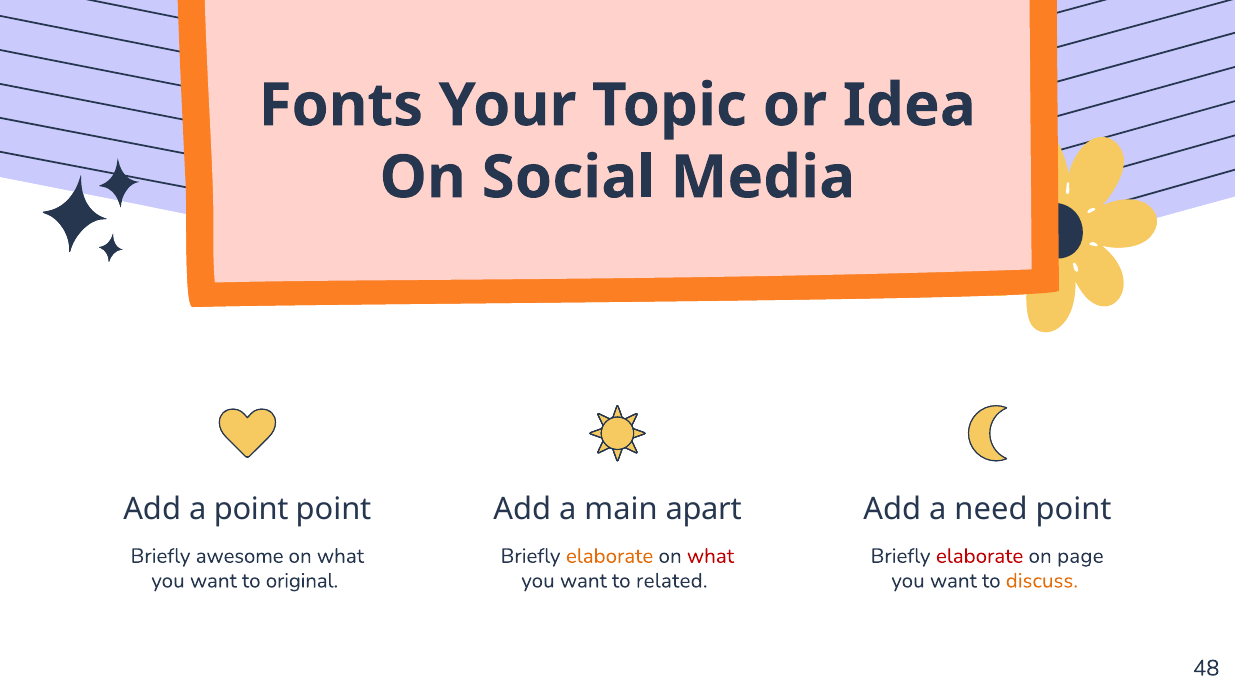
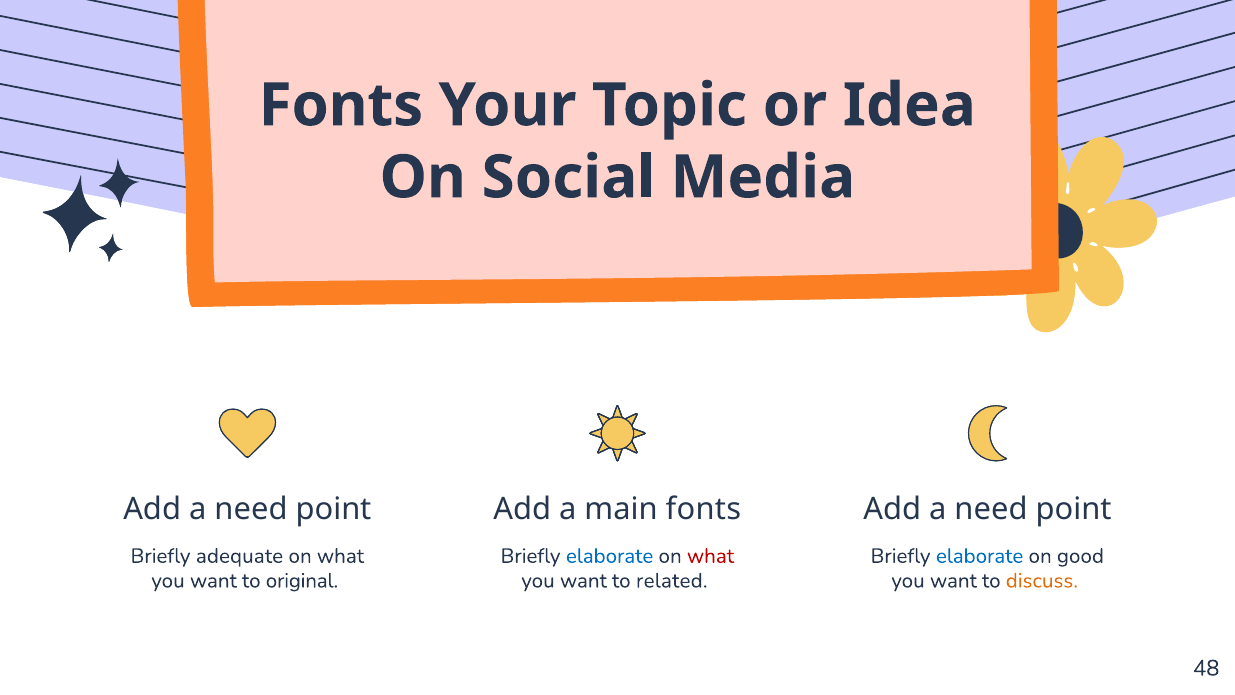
point: point -> need (251, 509)
main apart: apart -> fonts (703, 509)
awesome: awesome -> adequate (239, 556)
elaborate colour: orange -> blue (610, 556)
elaborate colour: red -> blue (980, 556)
page: page -> good (1080, 556)
